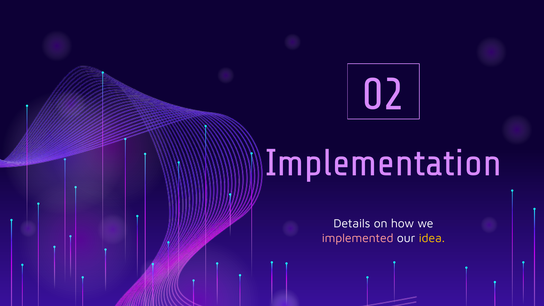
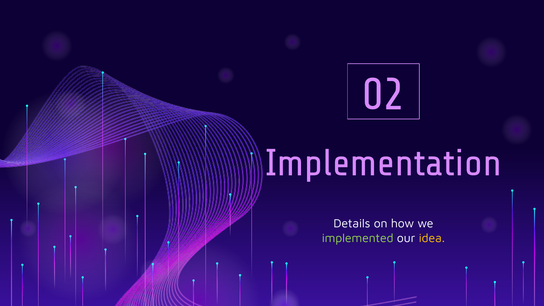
implemented colour: pink -> light green (358, 238)
